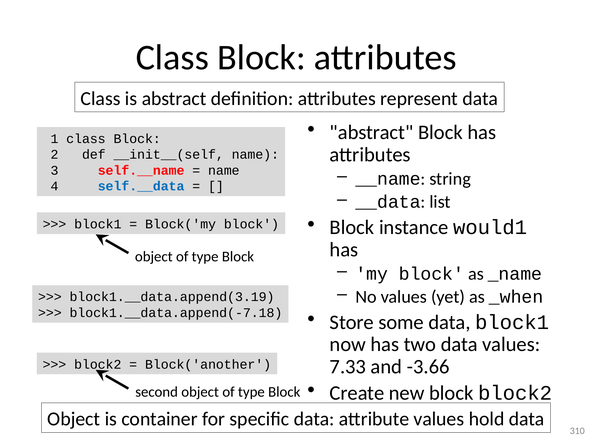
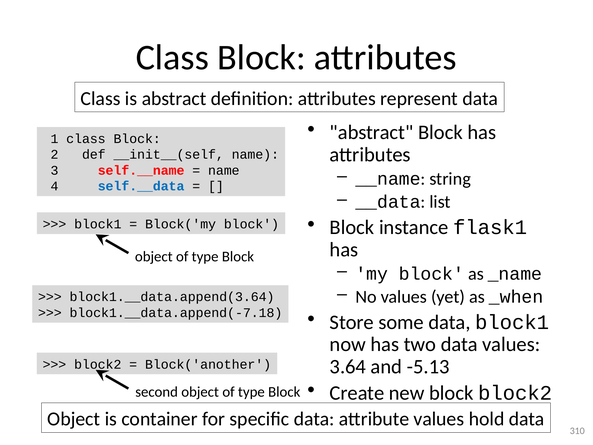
would1: would1 -> flask1 (490, 227)
block1.__data.append(3.19: block1.__data.append(3.19 -> block1.__data.append(3.64 (172, 297)
7.33: 7.33 -> 3.64 (348, 367)
-3.66: -3.66 -> -5.13 (428, 367)
